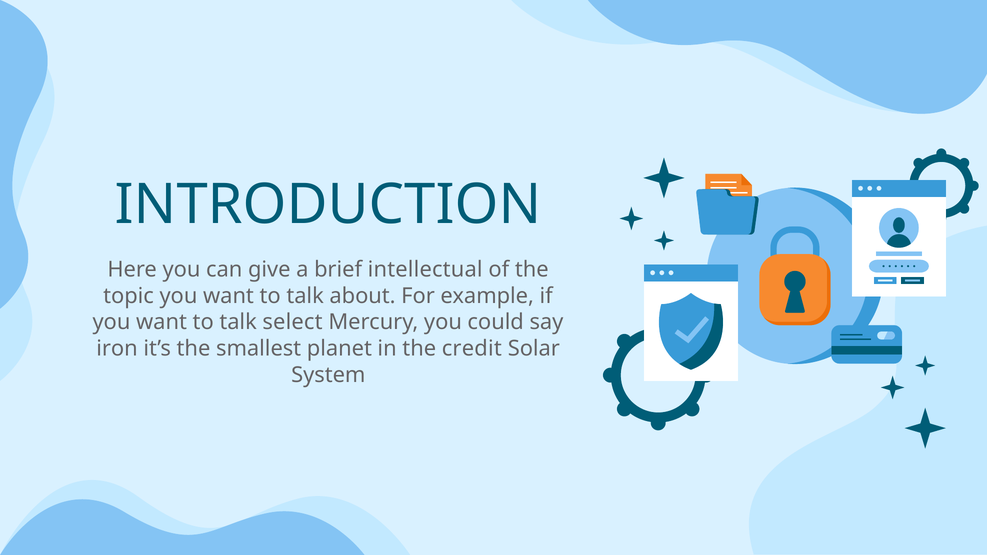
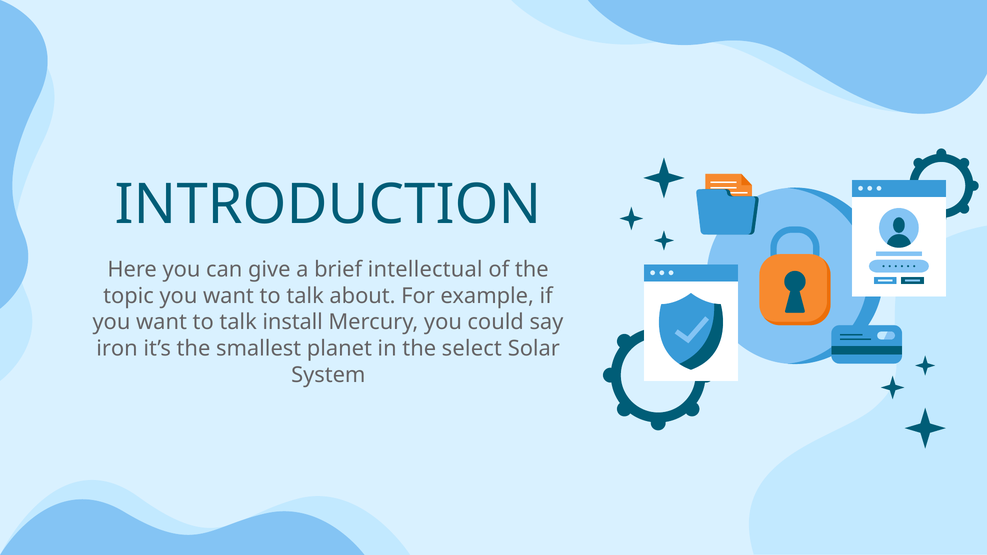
select: select -> install (293, 322)
credit: credit -> select (472, 349)
